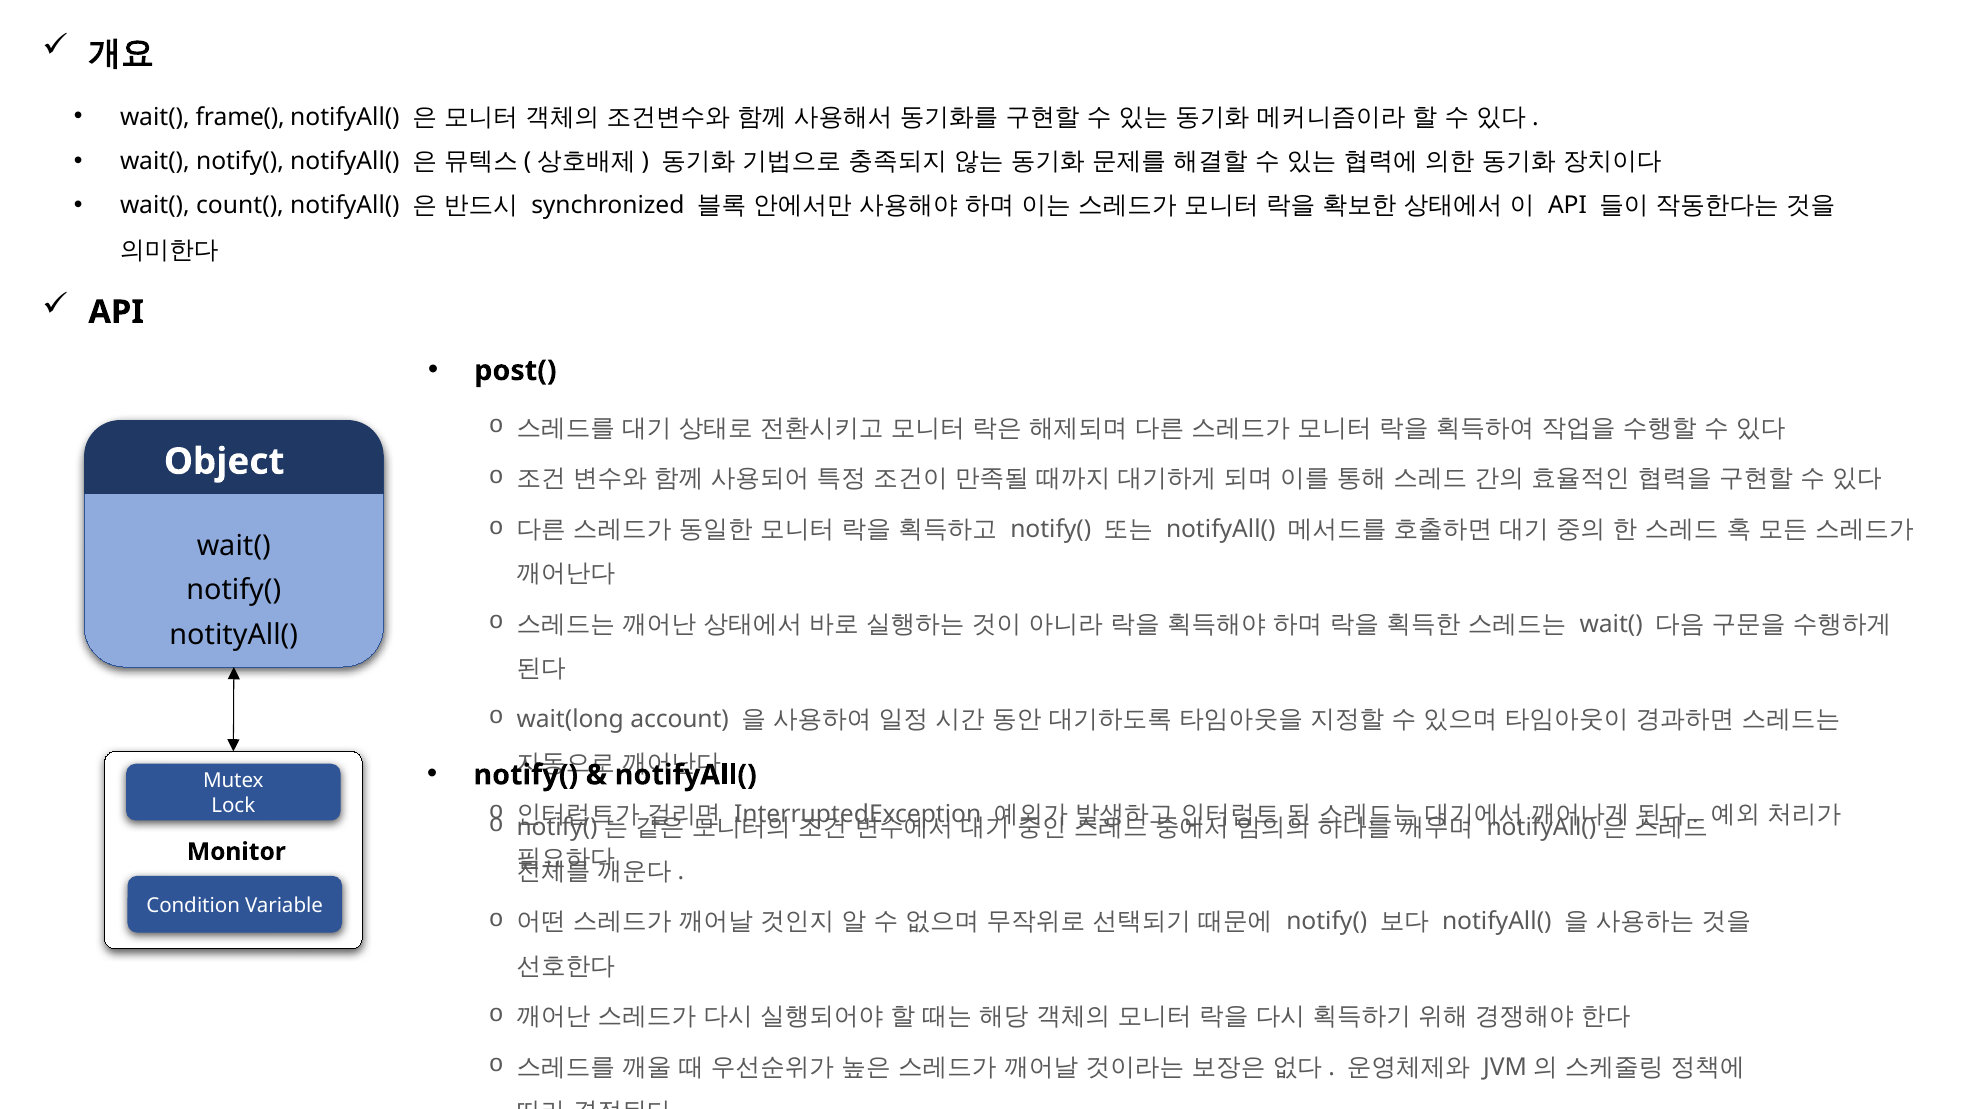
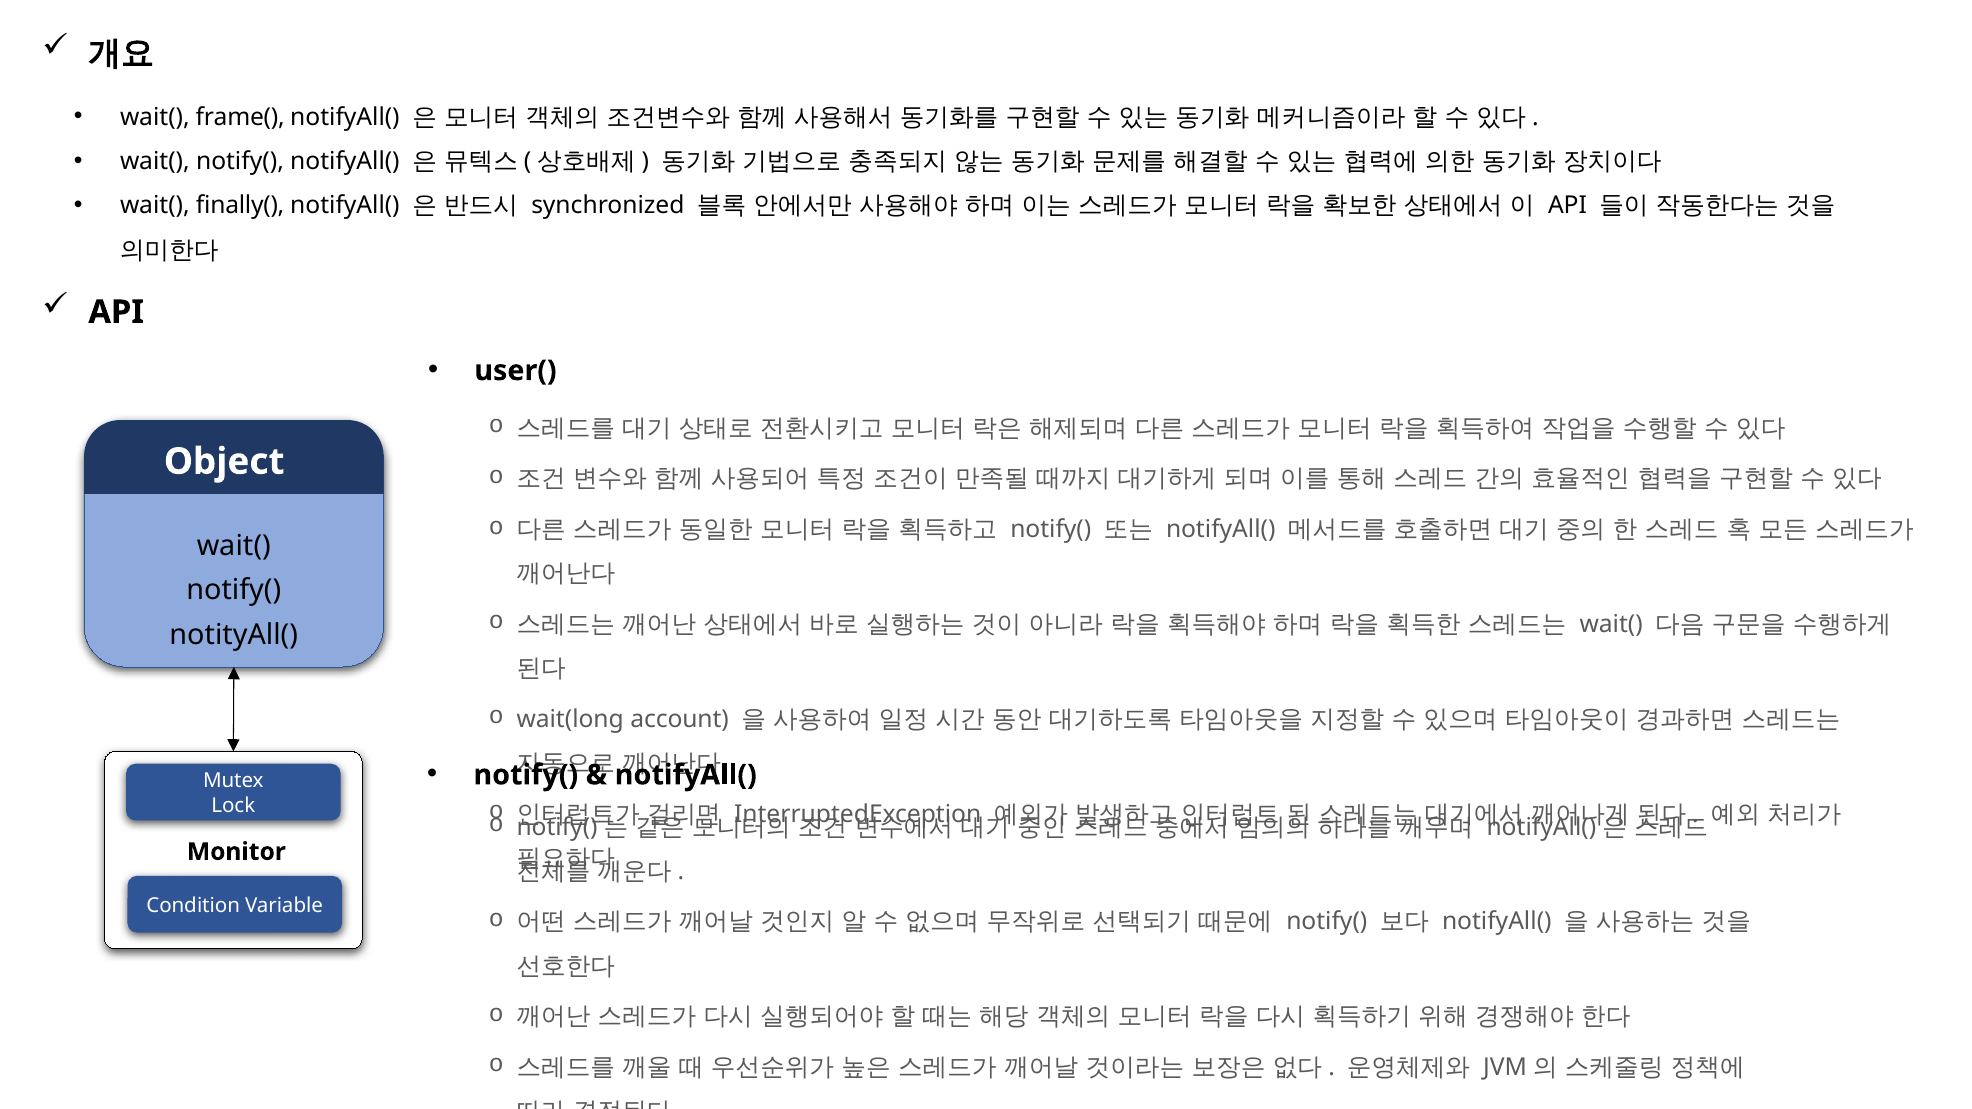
count(: count( -> finally( (240, 206)
post(: post( -> user( (515, 371)
